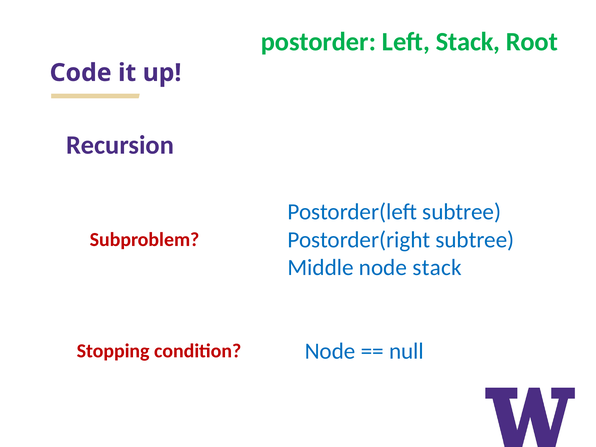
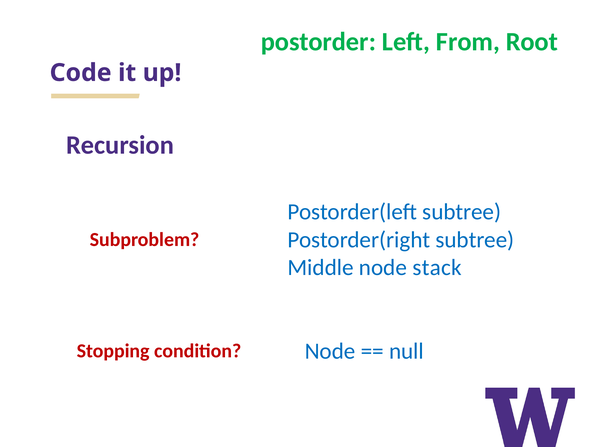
Left Stack: Stack -> From (468, 42)
